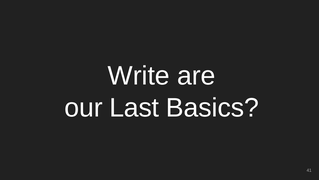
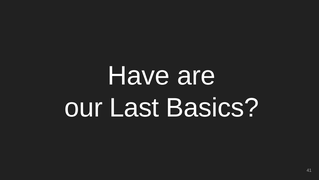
Write: Write -> Have (139, 76)
